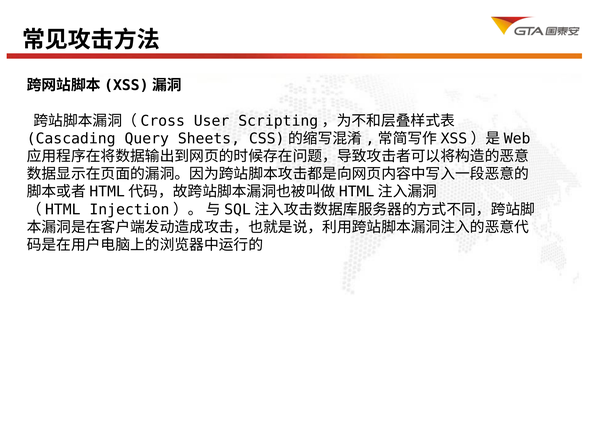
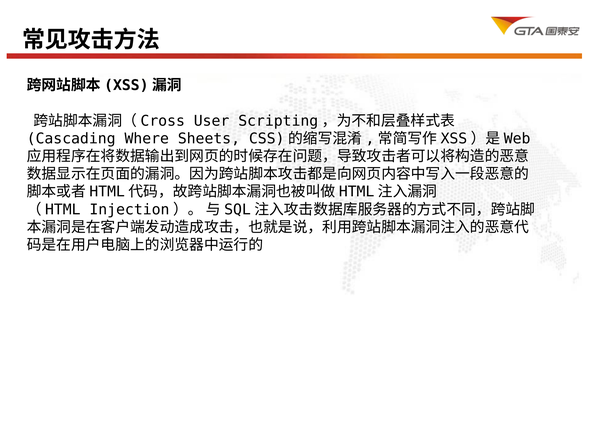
Query: Query -> Where (147, 139)
